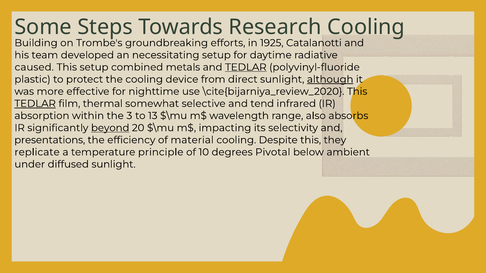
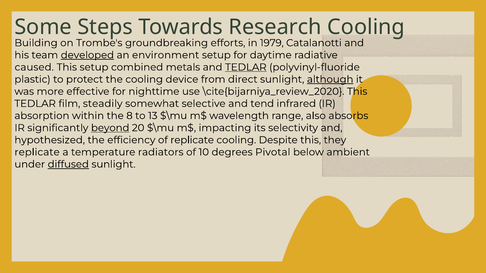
1925: 1925 -> 1979 (272, 43)
developed underline: none -> present (87, 55)
necessitating: necessitating -> environment (166, 55)
TEDLAR underline: present -> none (35, 104)
thermal: thermal -> steadily (103, 104)
3: 3 -> 8 (129, 116)
presentations: presentations -> hypothesized (50, 140)
of material: material -> replicate (192, 140)
principle: principle -> radiators (161, 152)
diffused underline: none -> present (68, 164)
